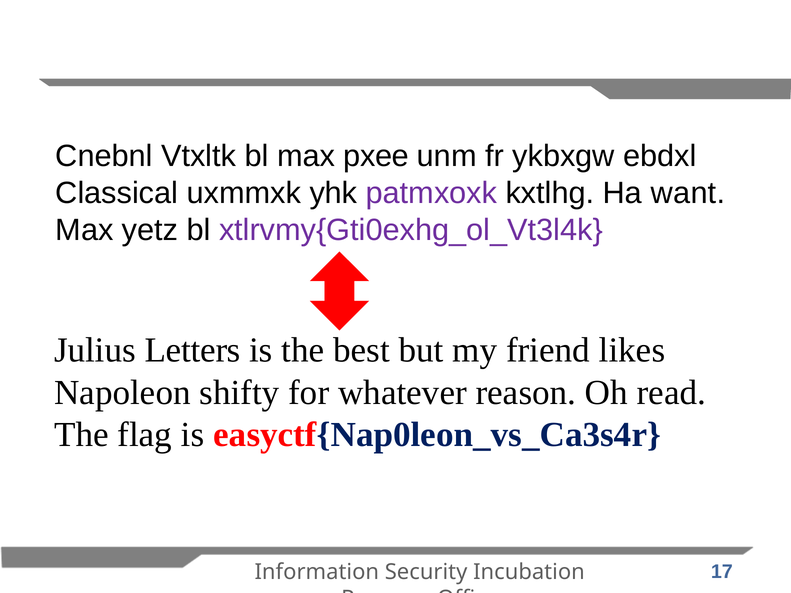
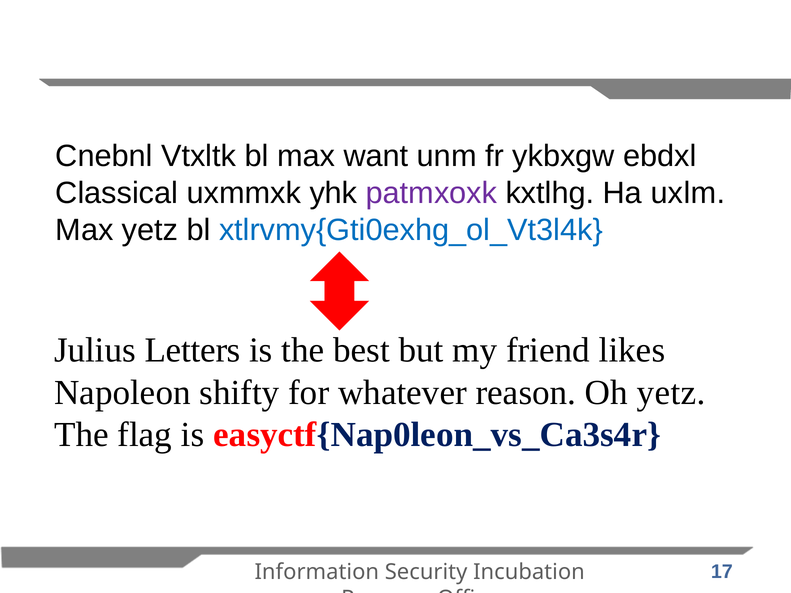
pxee: pxee -> want (376, 156)
want: want -> uxlm (688, 193)
xtlrvmy{Gti0exhg_ol_Vt3l4k colour: purple -> blue (411, 230)
Oh read: read -> yetz (671, 393)
